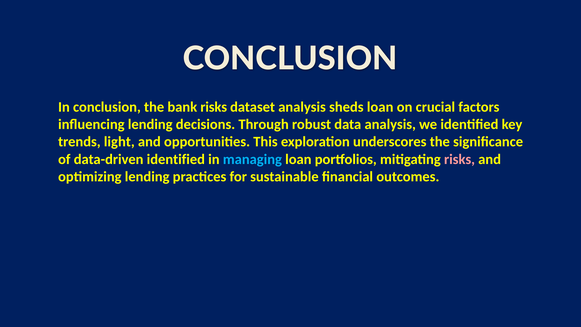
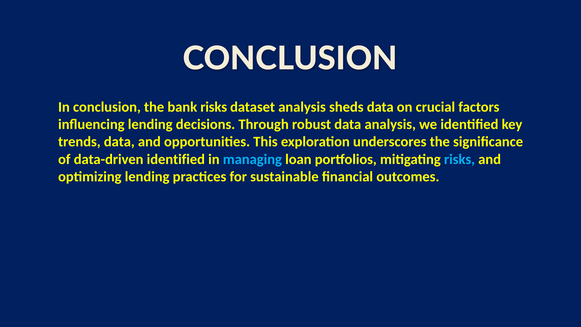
sheds loan: loan -> data (380, 107)
trends light: light -> data (119, 142)
risks colour: pink -> light blue (459, 159)
